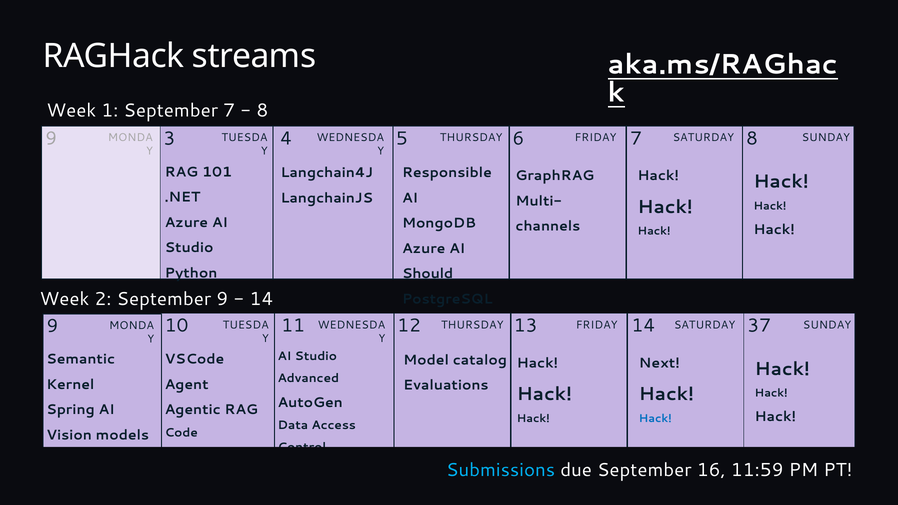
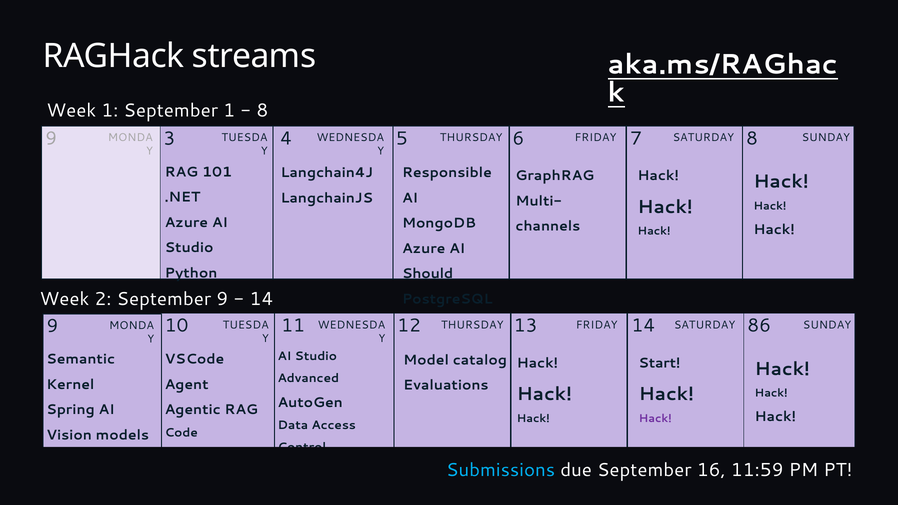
September 7: 7 -> 1 (229, 111)
37: 37 -> 86 (759, 326)
Next: Next -> Start (659, 363)
Hack colour: blue -> purple (655, 418)
